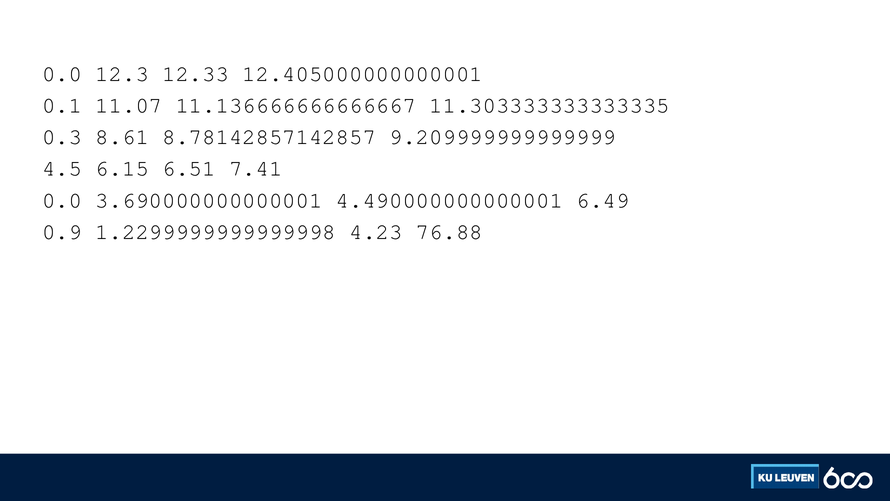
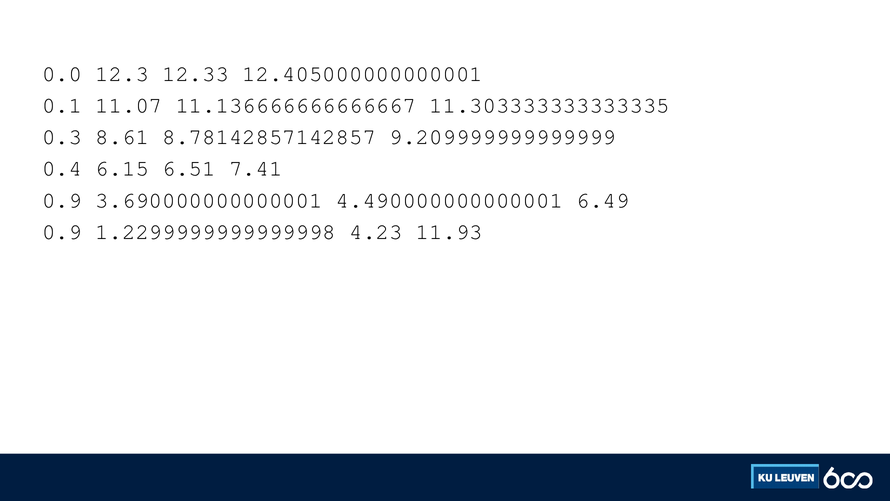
4.5: 4.5 -> 0.4 (62, 168)
0.0: 0.0 -> 0.9 (62, 200)
76.88: 76.88 -> 11.93 (449, 232)
